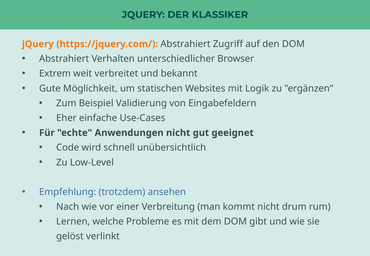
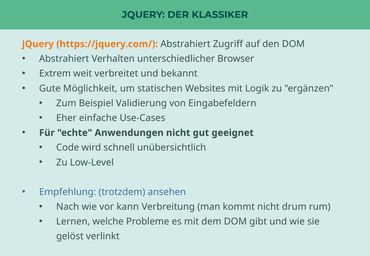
einer: einer -> kann (128, 207)
